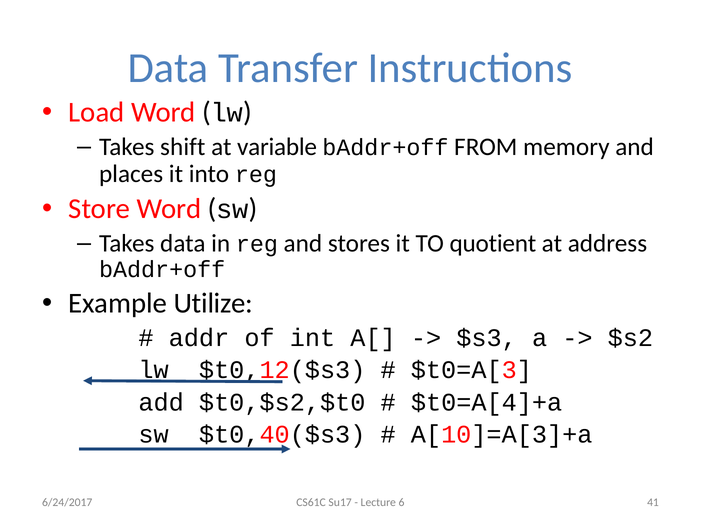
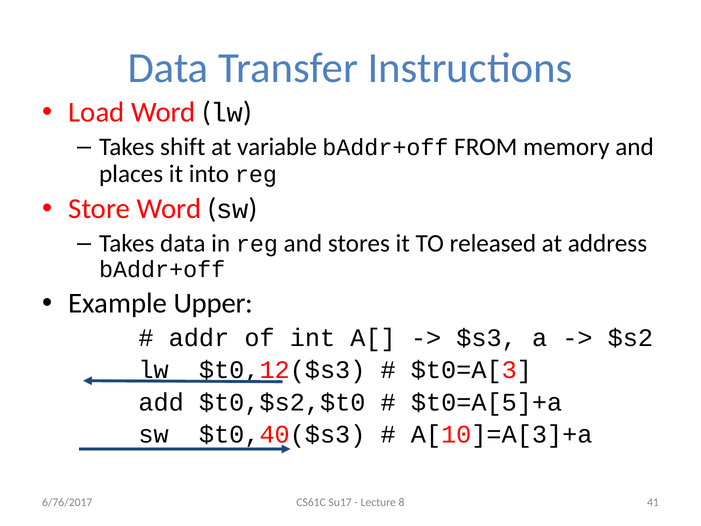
quotient: quotient -> released (493, 243)
Utilize: Utilize -> Upper (213, 303)
$t0=A[4]+a: $t0=A[4]+a -> $t0=A[5]+a (487, 402)
6/24/2017: 6/24/2017 -> 6/76/2017 (67, 502)
6: 6 -> 8 (402, 502)
